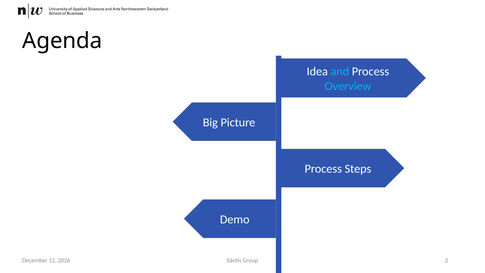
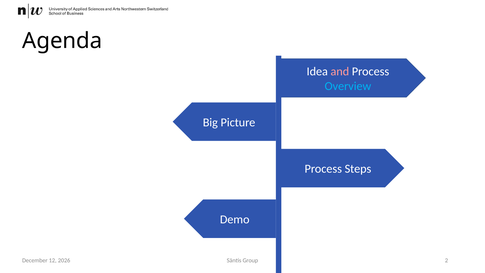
and colour: light blue -> pink (340, 71)
